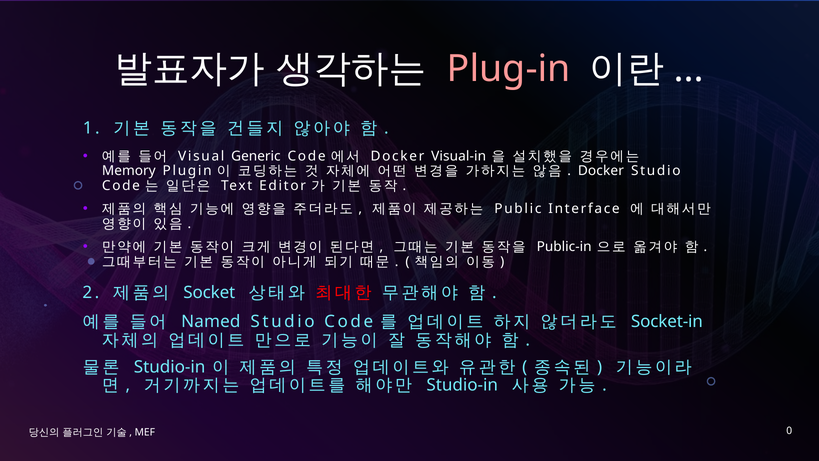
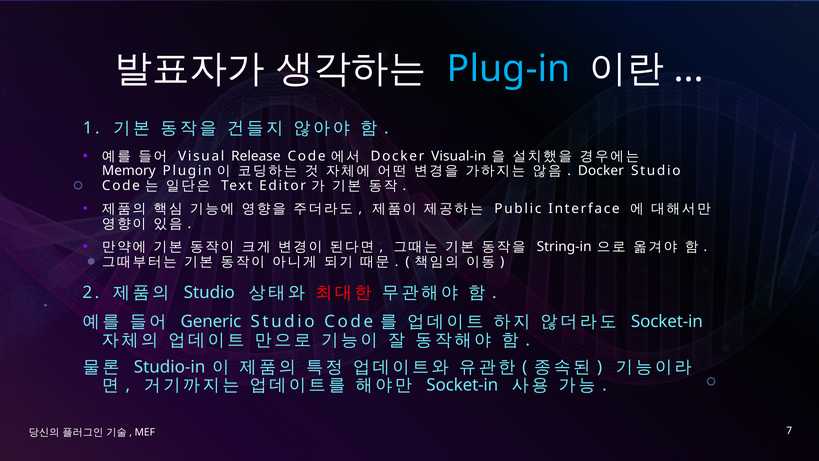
Plug-in colour: pink -> light blue (509, 69)
Generic: Generic -> Release (256, 156)
Public-in: Public-in -> String-in (564, 247)
Socket: Socket -> Studio (209, 293)
Named: Named -> Generic (211, 321)
Studio-in: Studio-in -> Socket-in (462, 385)
0: 0 -> 7 (789, 430)
